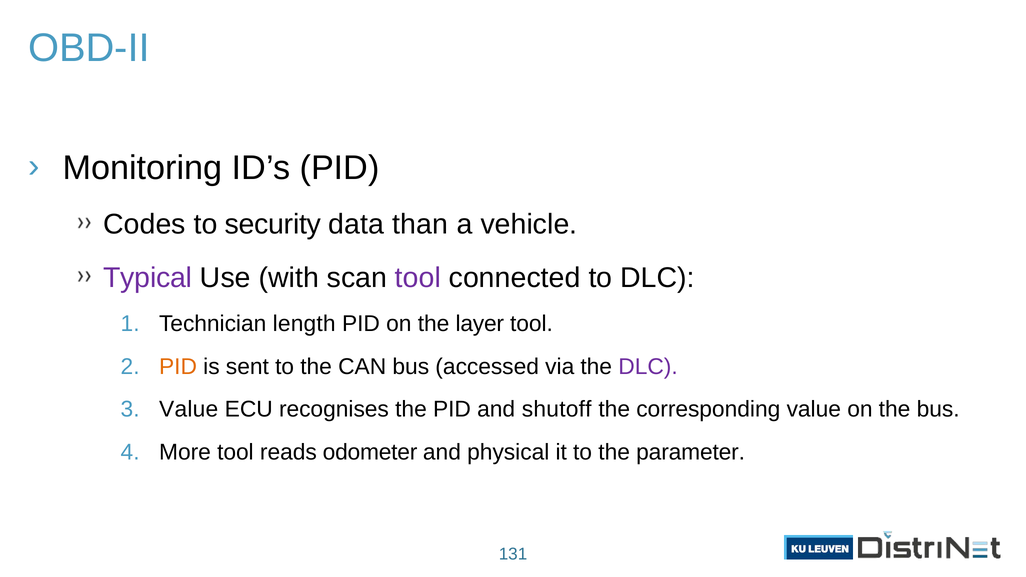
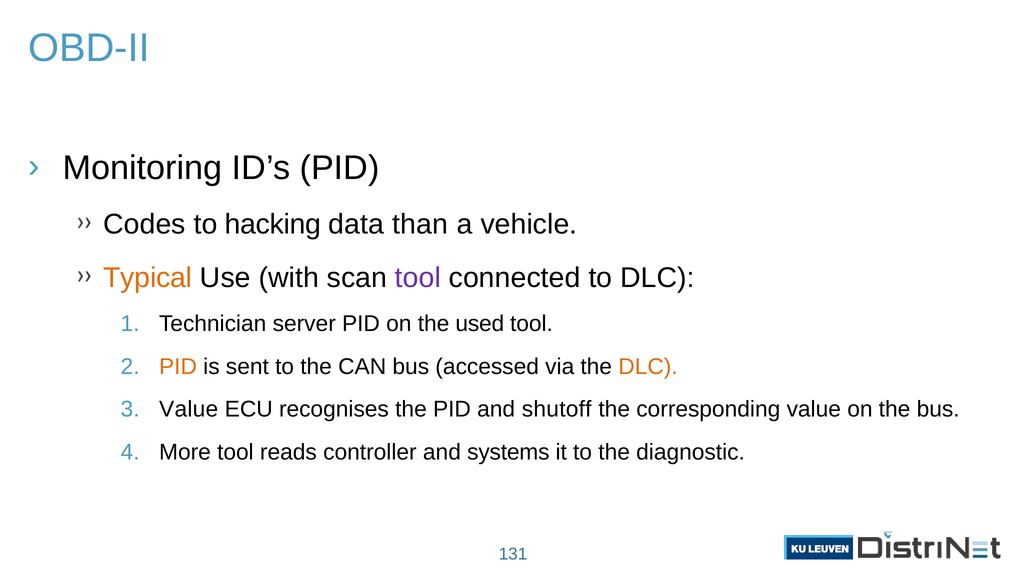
security: security -> hacking (273, 224)
Typical colour: purple -> orange (148, 278)
length: length -> server (304, 324)
layer: layer -> used (480, 324)
DLC colour: purple -> orange (648, 367)
odometer: odometer -> controller (370, 452)
physical: physical -> systems (508, 452)
parameter: parameter -> diagnostic (691, 452)
